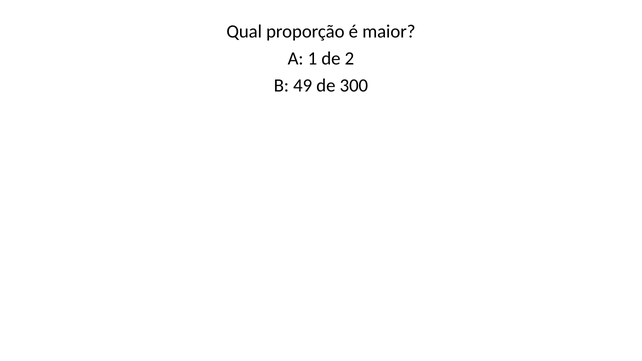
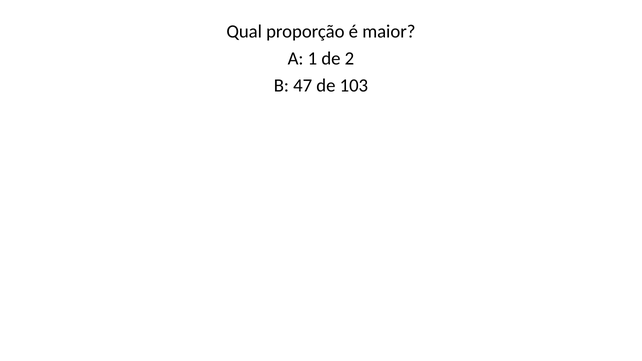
49: 49 -> 47 (303, 85)
300: 300 -> 103 (354, 85)
